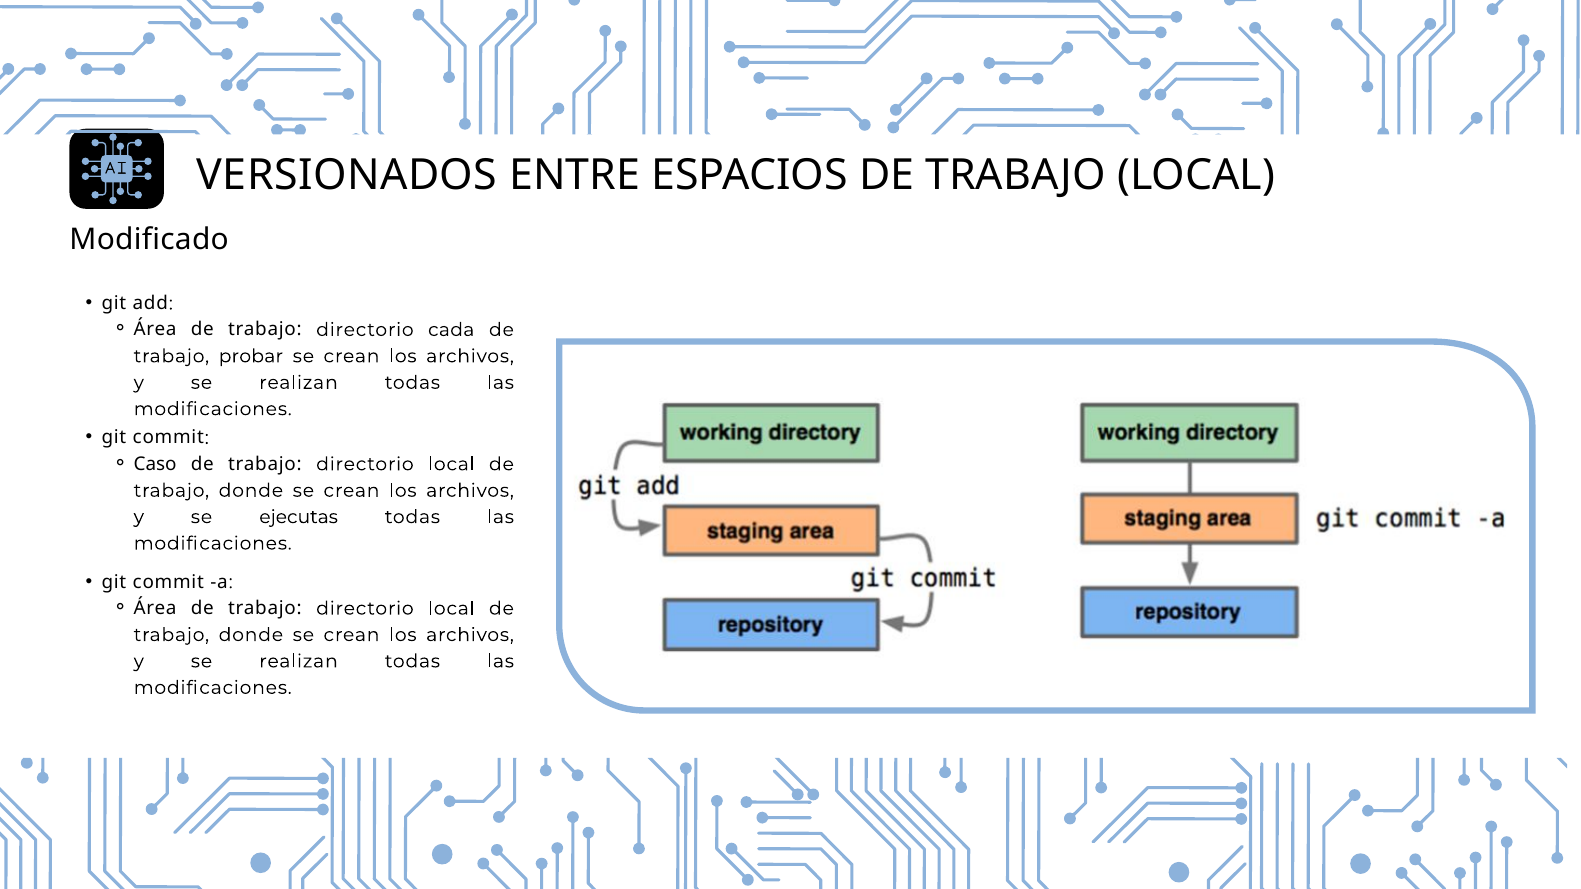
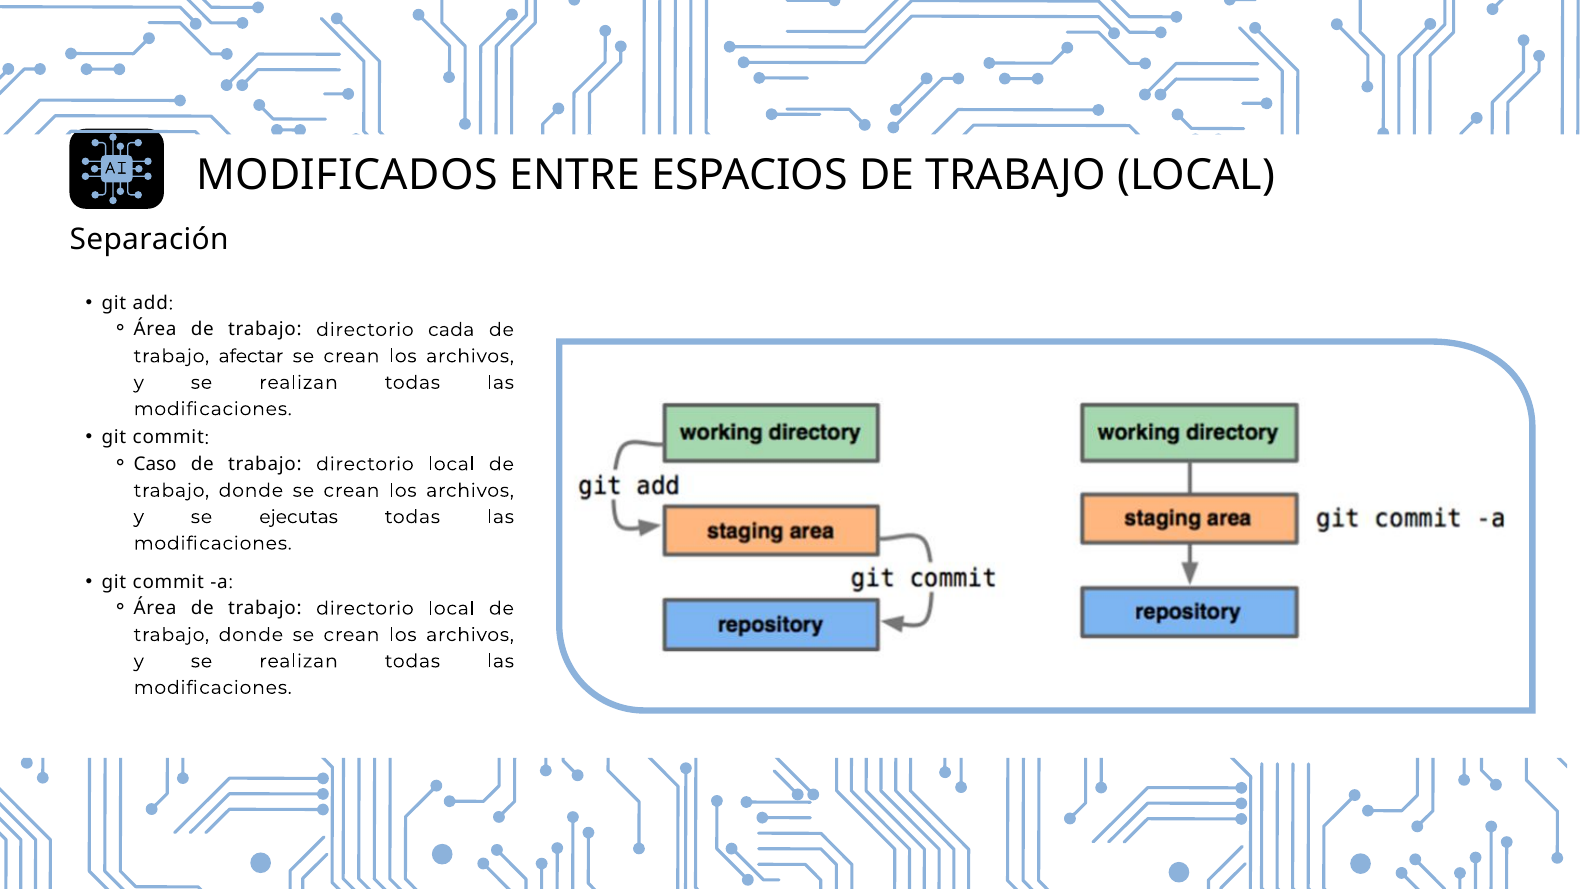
VERSIONADOS: VERSIONADOS -> MODIFICADOS (347, 175)
Modificado: Modificado -> Separación (149, 240)
probar: probar -> afectar (251, 356)
